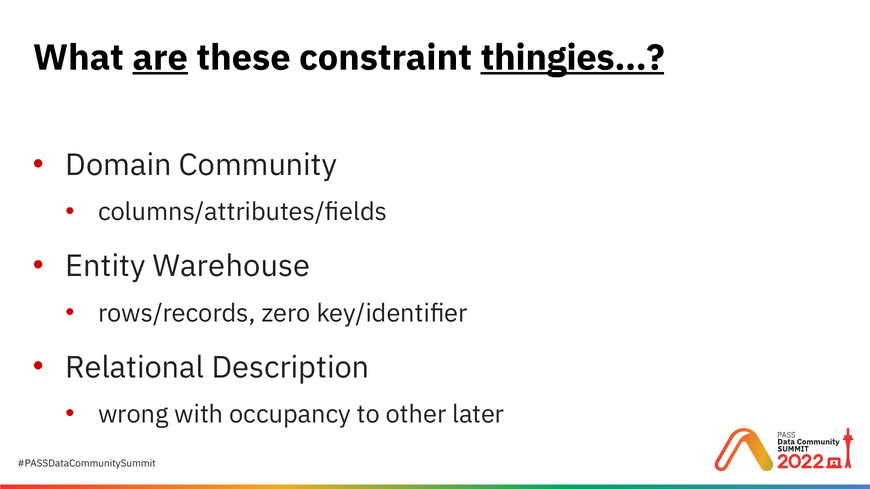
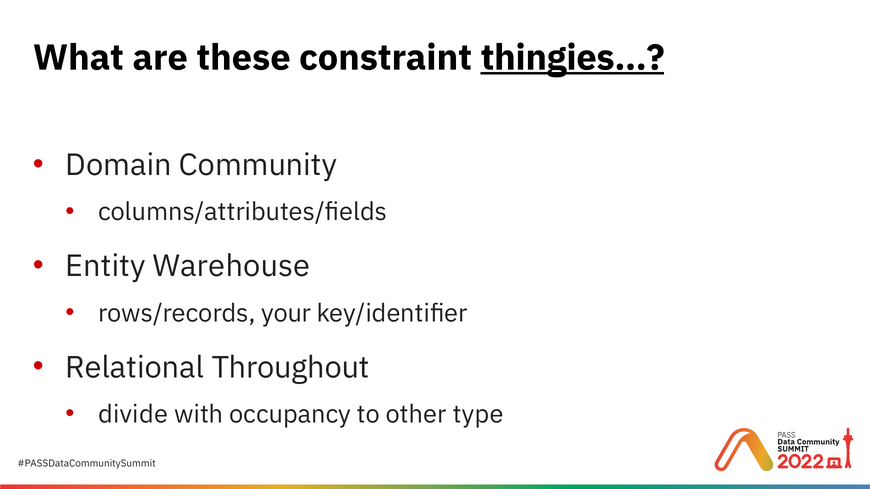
are underline: present -> none (160, 58)
zero: zero -> your (286, 313)
Description: Description -> Throughout (291, 368)
wrong: wrong -> divide (133, 415)
later: later -> type (478, 415)
